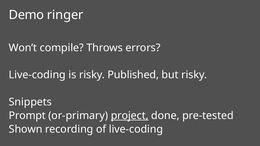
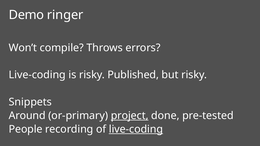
Prompt: Prompt -> Around (27, 116)
Shown: Shown -> People (26, 129)
live-coding underline: none -> present (136, 129)
